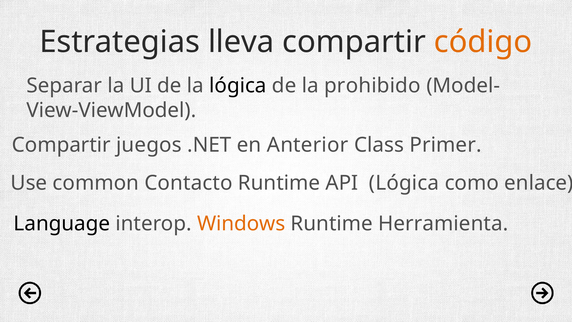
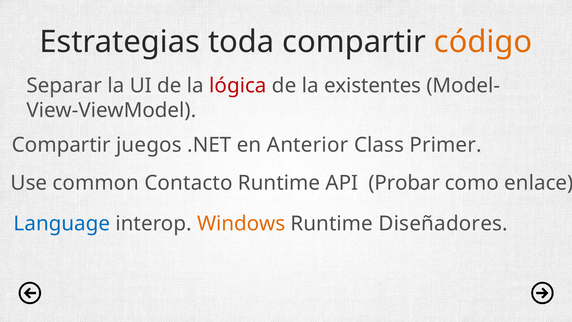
lleva: lleva -> toda (241, 42)
lógica colour: black -> red (238, 86)
prohibido: prohibido -> existentes (373, 86)
API Lógica: Lógica -> Probar (404, 183)
Language colour: black -> blue (62, 223)
Herramienta: Herramienta -> Diseñadores (443, 223)
